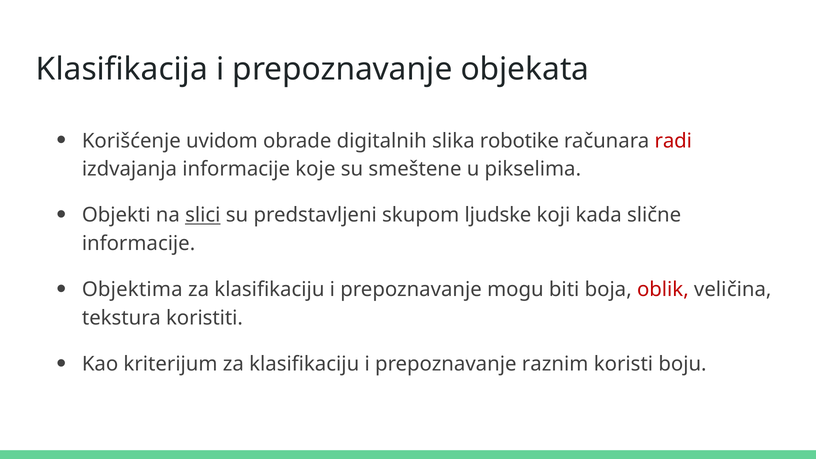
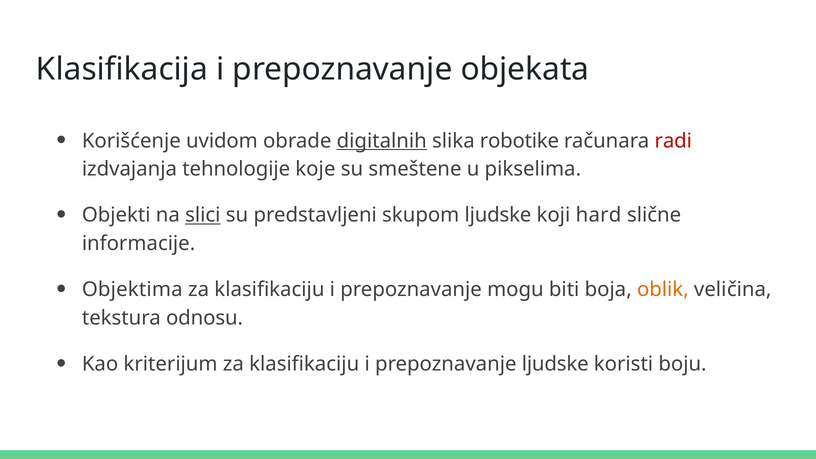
digitalnih underline: none -> present (382, 141)
izdvajanja informacije: informacije -> tehnologije (236, 169)
kada: kada -> hard (599, 215)
oblik colour: red -> orange (663, 290)
koristiti: koristiti -> odnosu (205, 318)
prepoznavanje raznim: raznim -> ljudske (555, 364)
